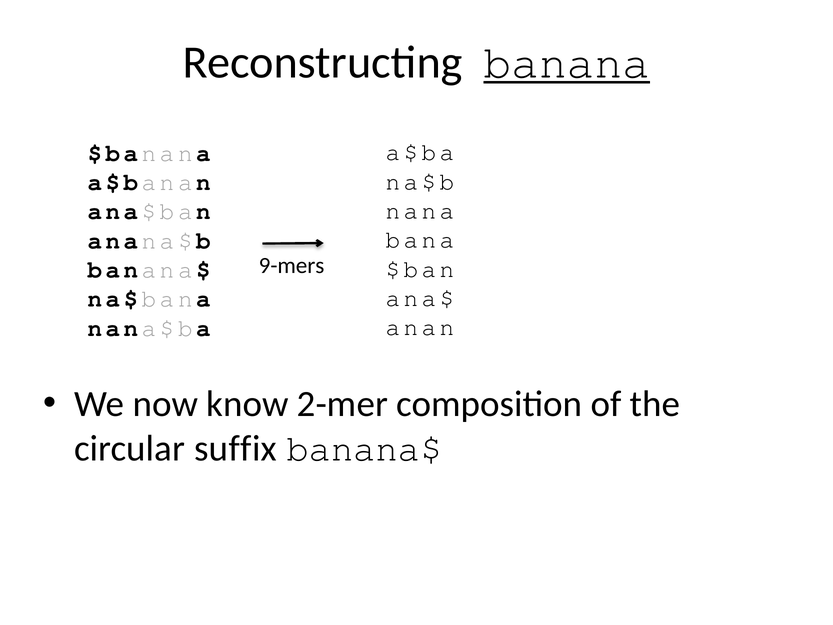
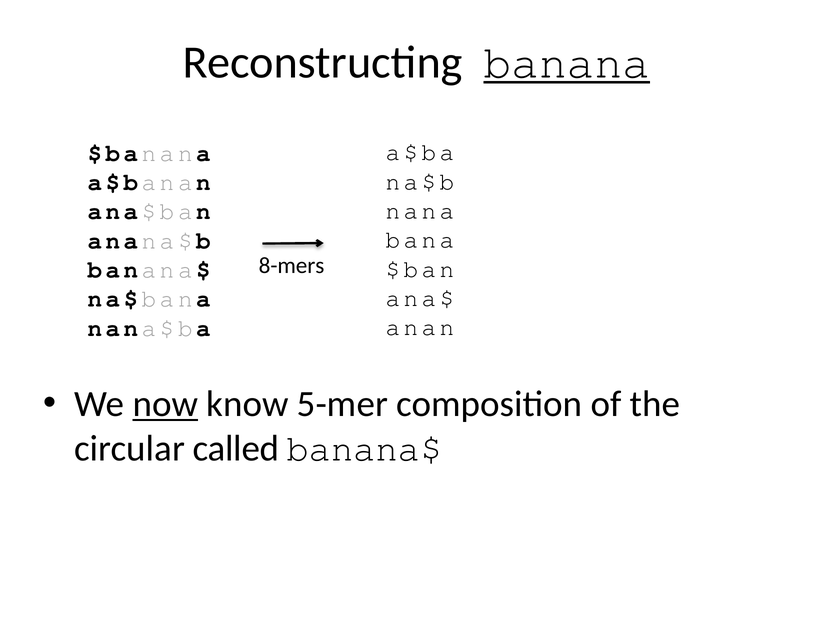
9-mers: 9-mers -> 8-mers (292, 266)
now underline: none -> present (165, 404)
2-mer: 2-mer -> 5-mer (342, 404)
suffix: suffix -> called (236, 448)
